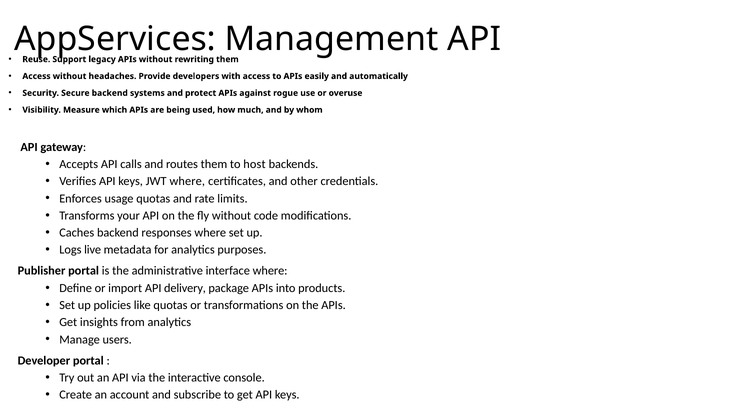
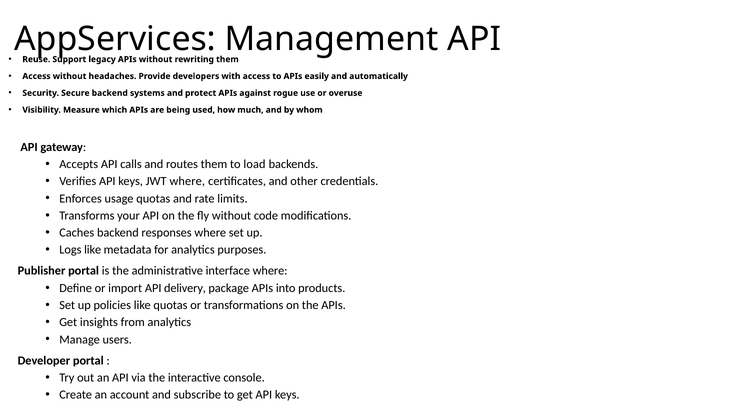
host: host -> load (254, 164)
Logs live: live -> like (93, 250)
